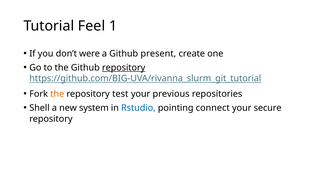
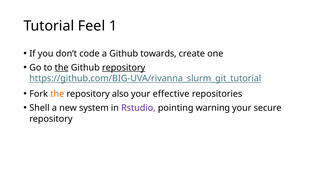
were: were -> code (89, 53)
present: present -> towards (158, 53)
the underline: none -> present (62, 68)
test: test -> also (120, 94)
previous: previous -> effective (171, 94)
Rstudio colour: blue -> purple (138, 108)
connect: connect -> warning (213, 108)
